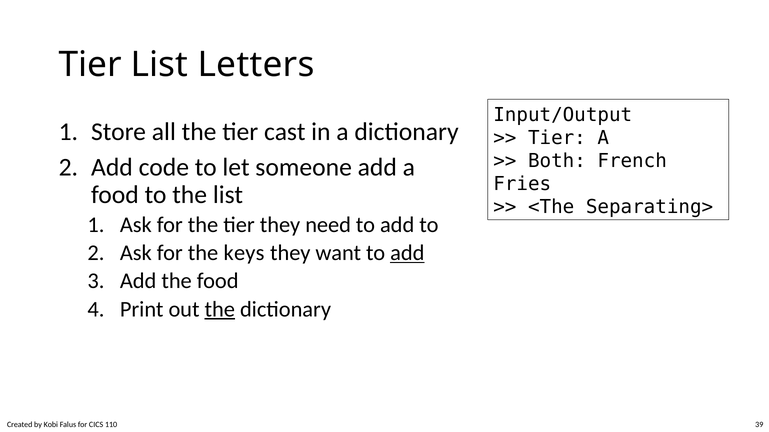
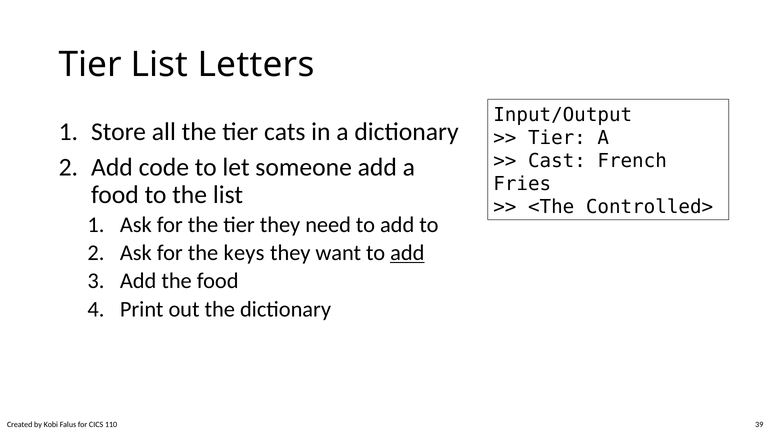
cast: cast -> cats (285, 132)
Both: Both -> Cast (557, 161)
Separating>: Separating> -> Controlled> (650, 207)
the underline: present -> none (220, 310)
